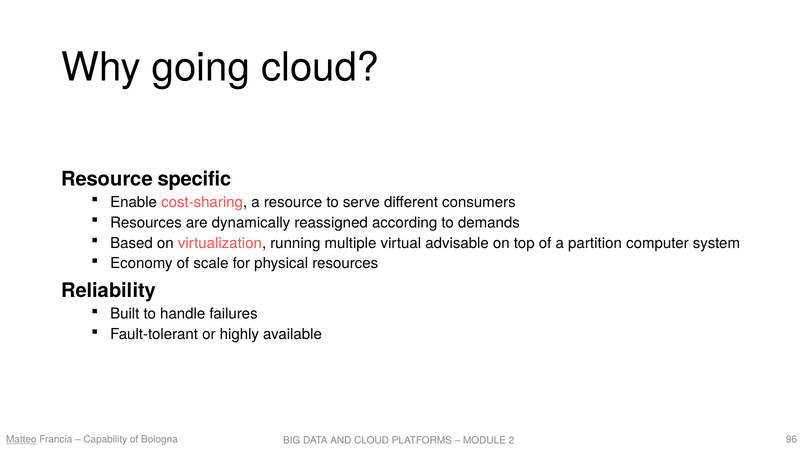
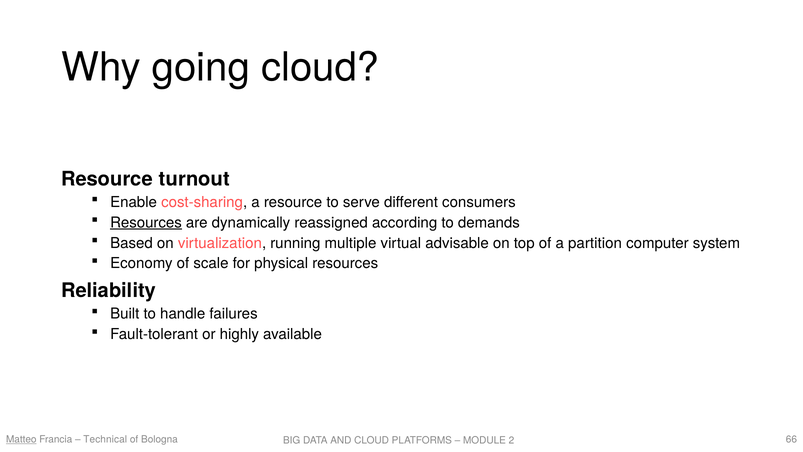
specific: specific -> turnout (194, 179)
Resources underline: none -> present (146, 222)
Capability: Capability -> Technical (105, 439)
96: 96 -> 66 (791, 439)
